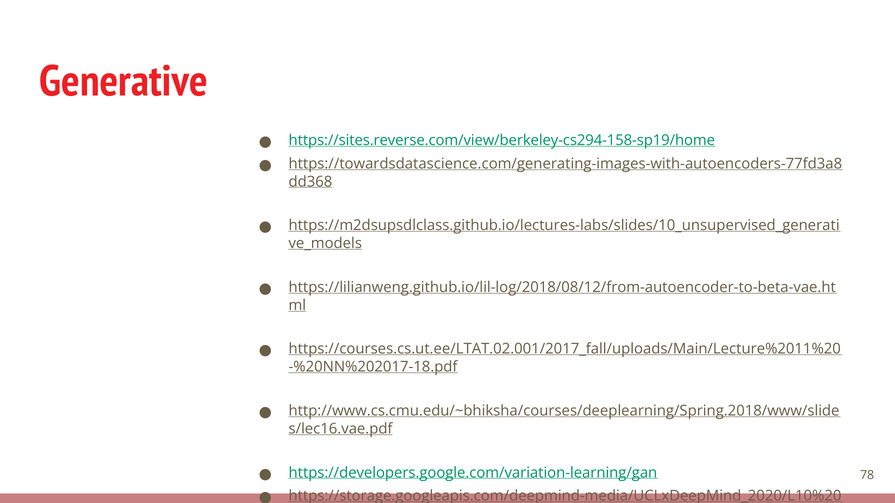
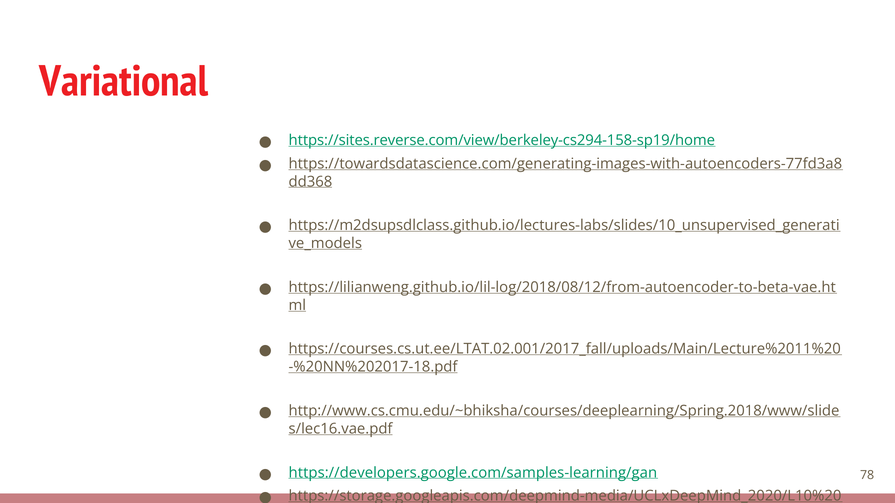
Generative: Generative -> Variational (124, 82)
https://developers.google.com/variation-learning/gan: https://developers.google.com/variation-learning/gan -> https://developers.google.com/samples-learning/gan (473, 473)
